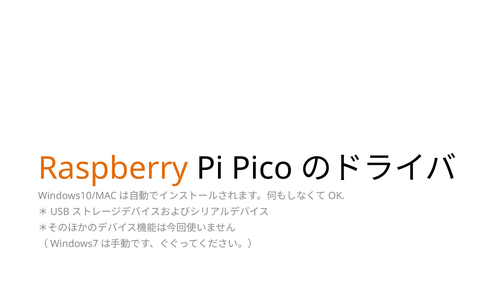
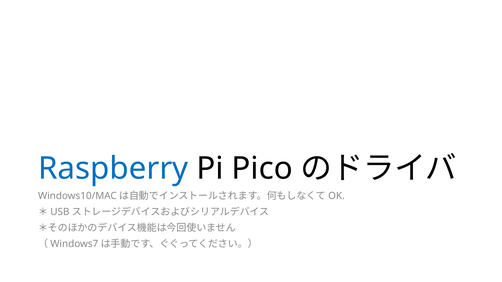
Raspberry colour: orange -> blue (113, 169)
